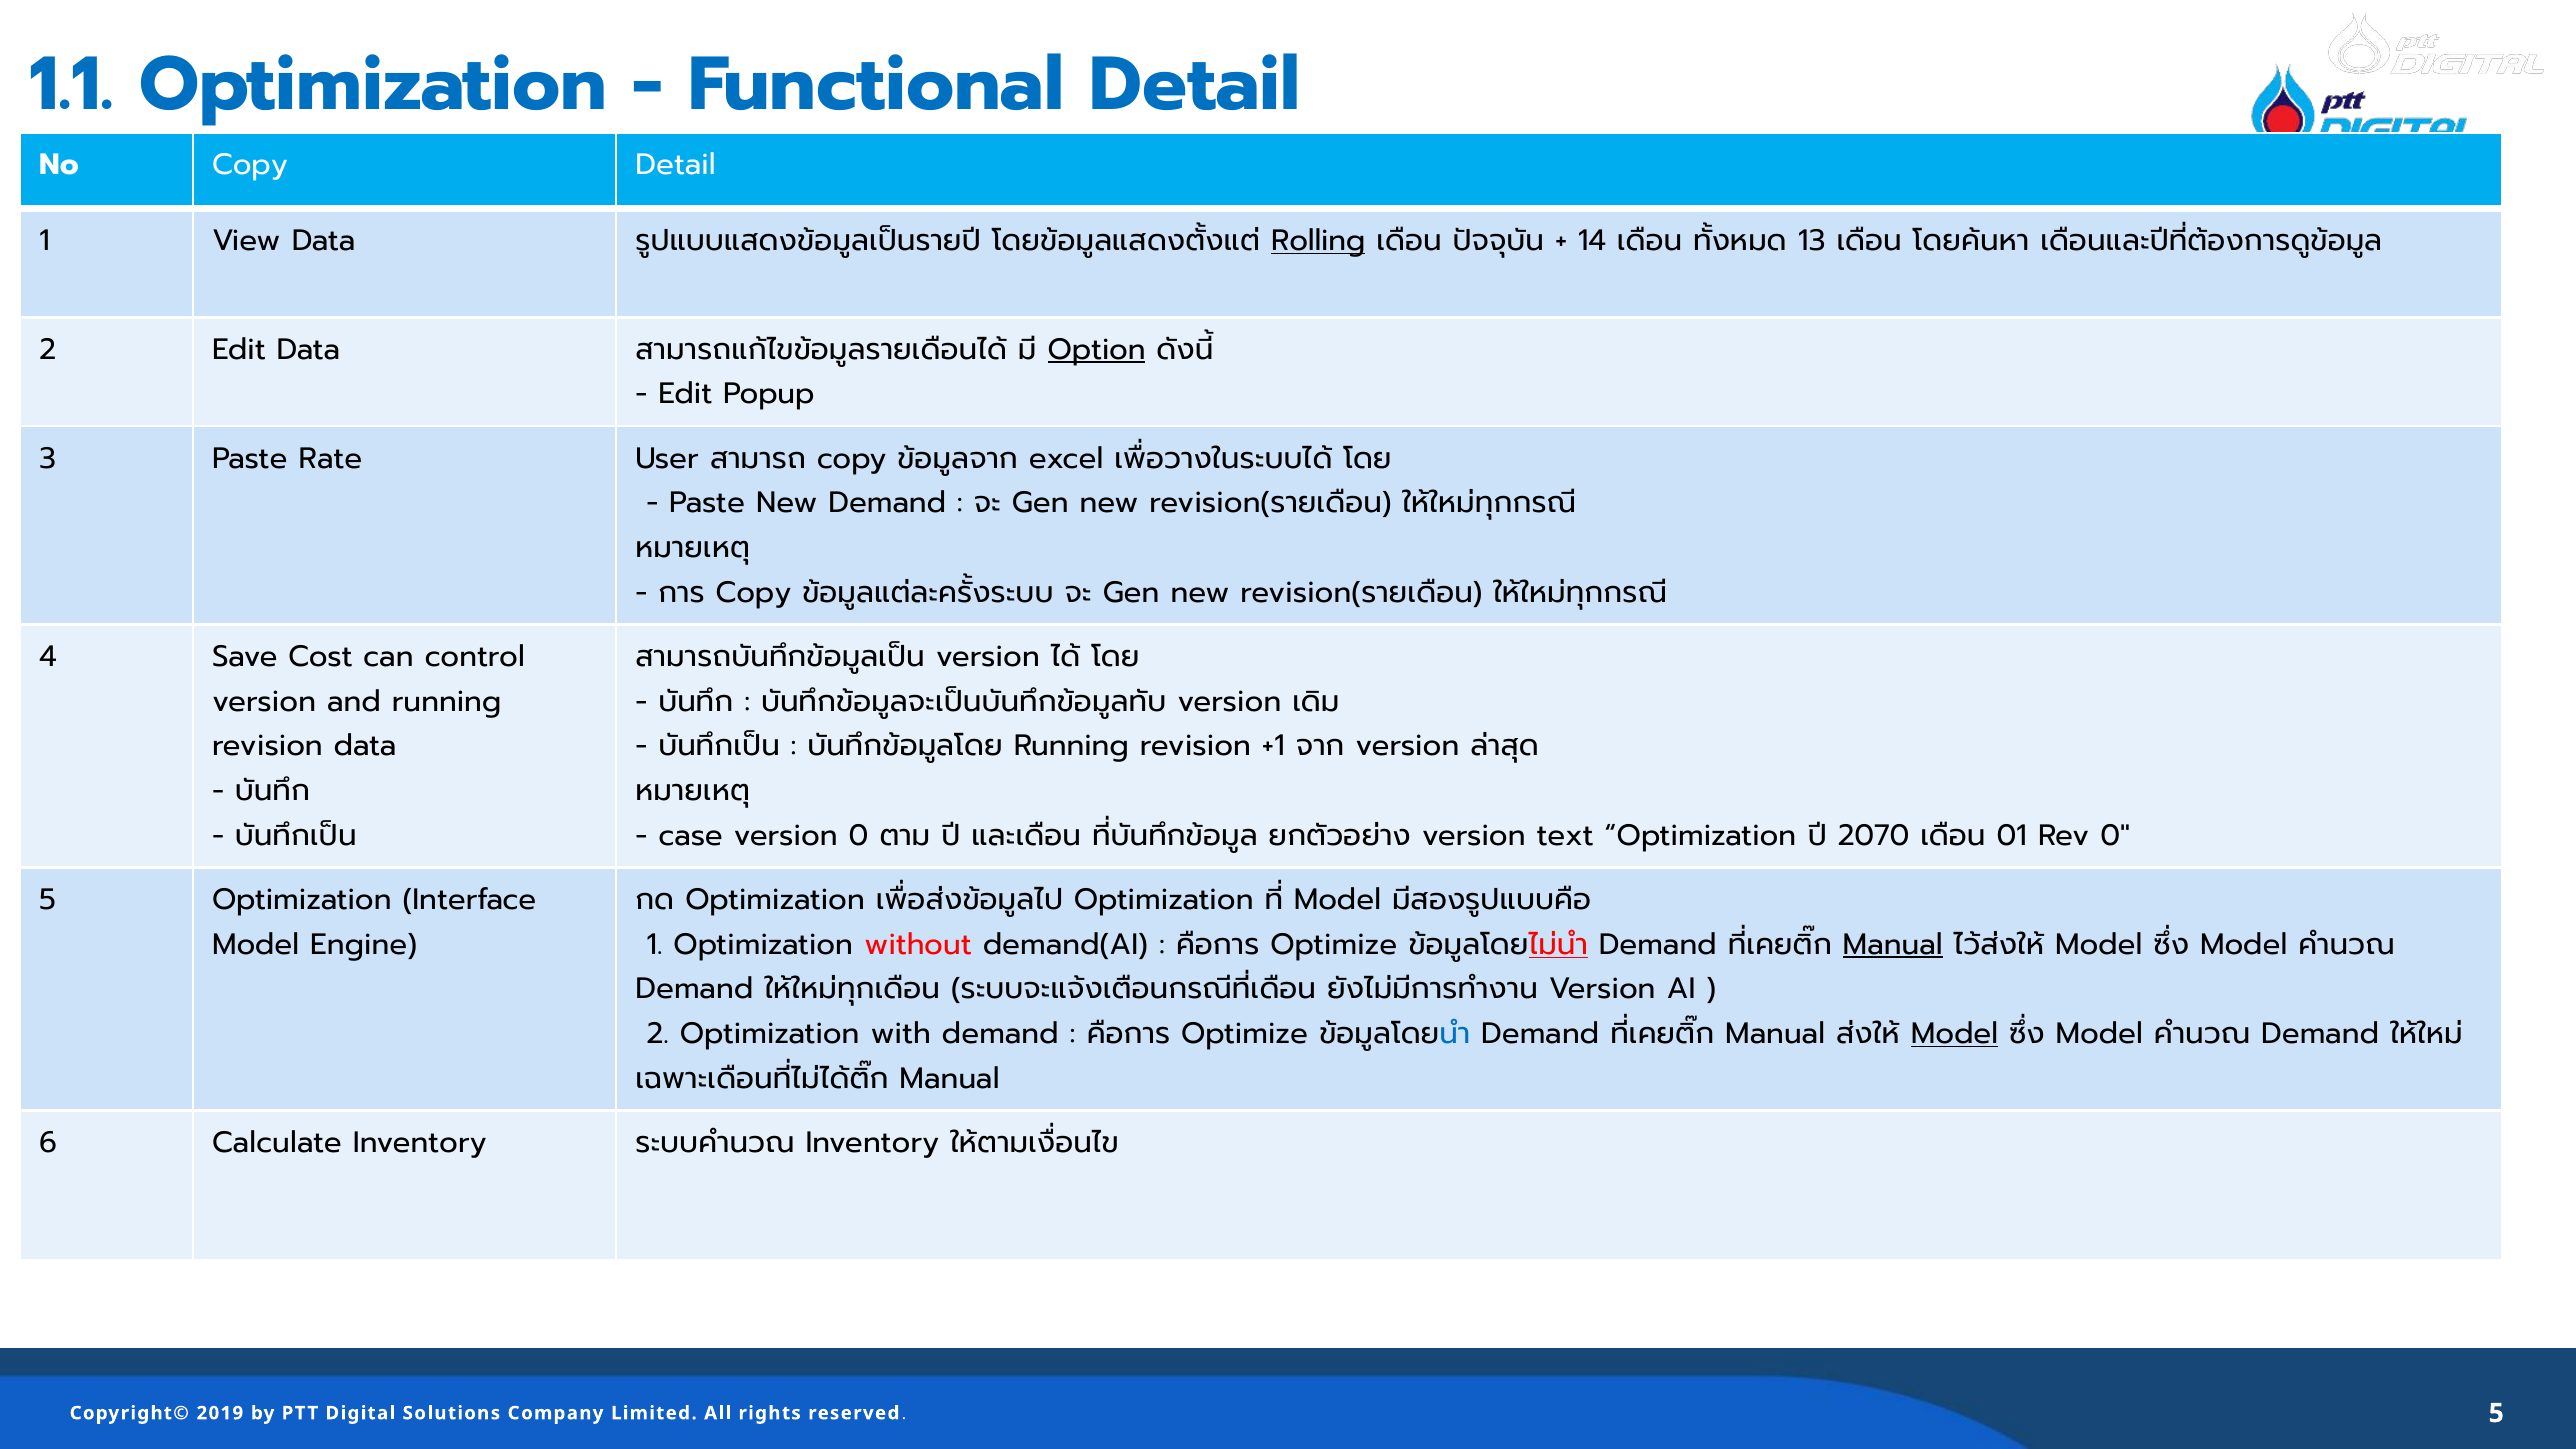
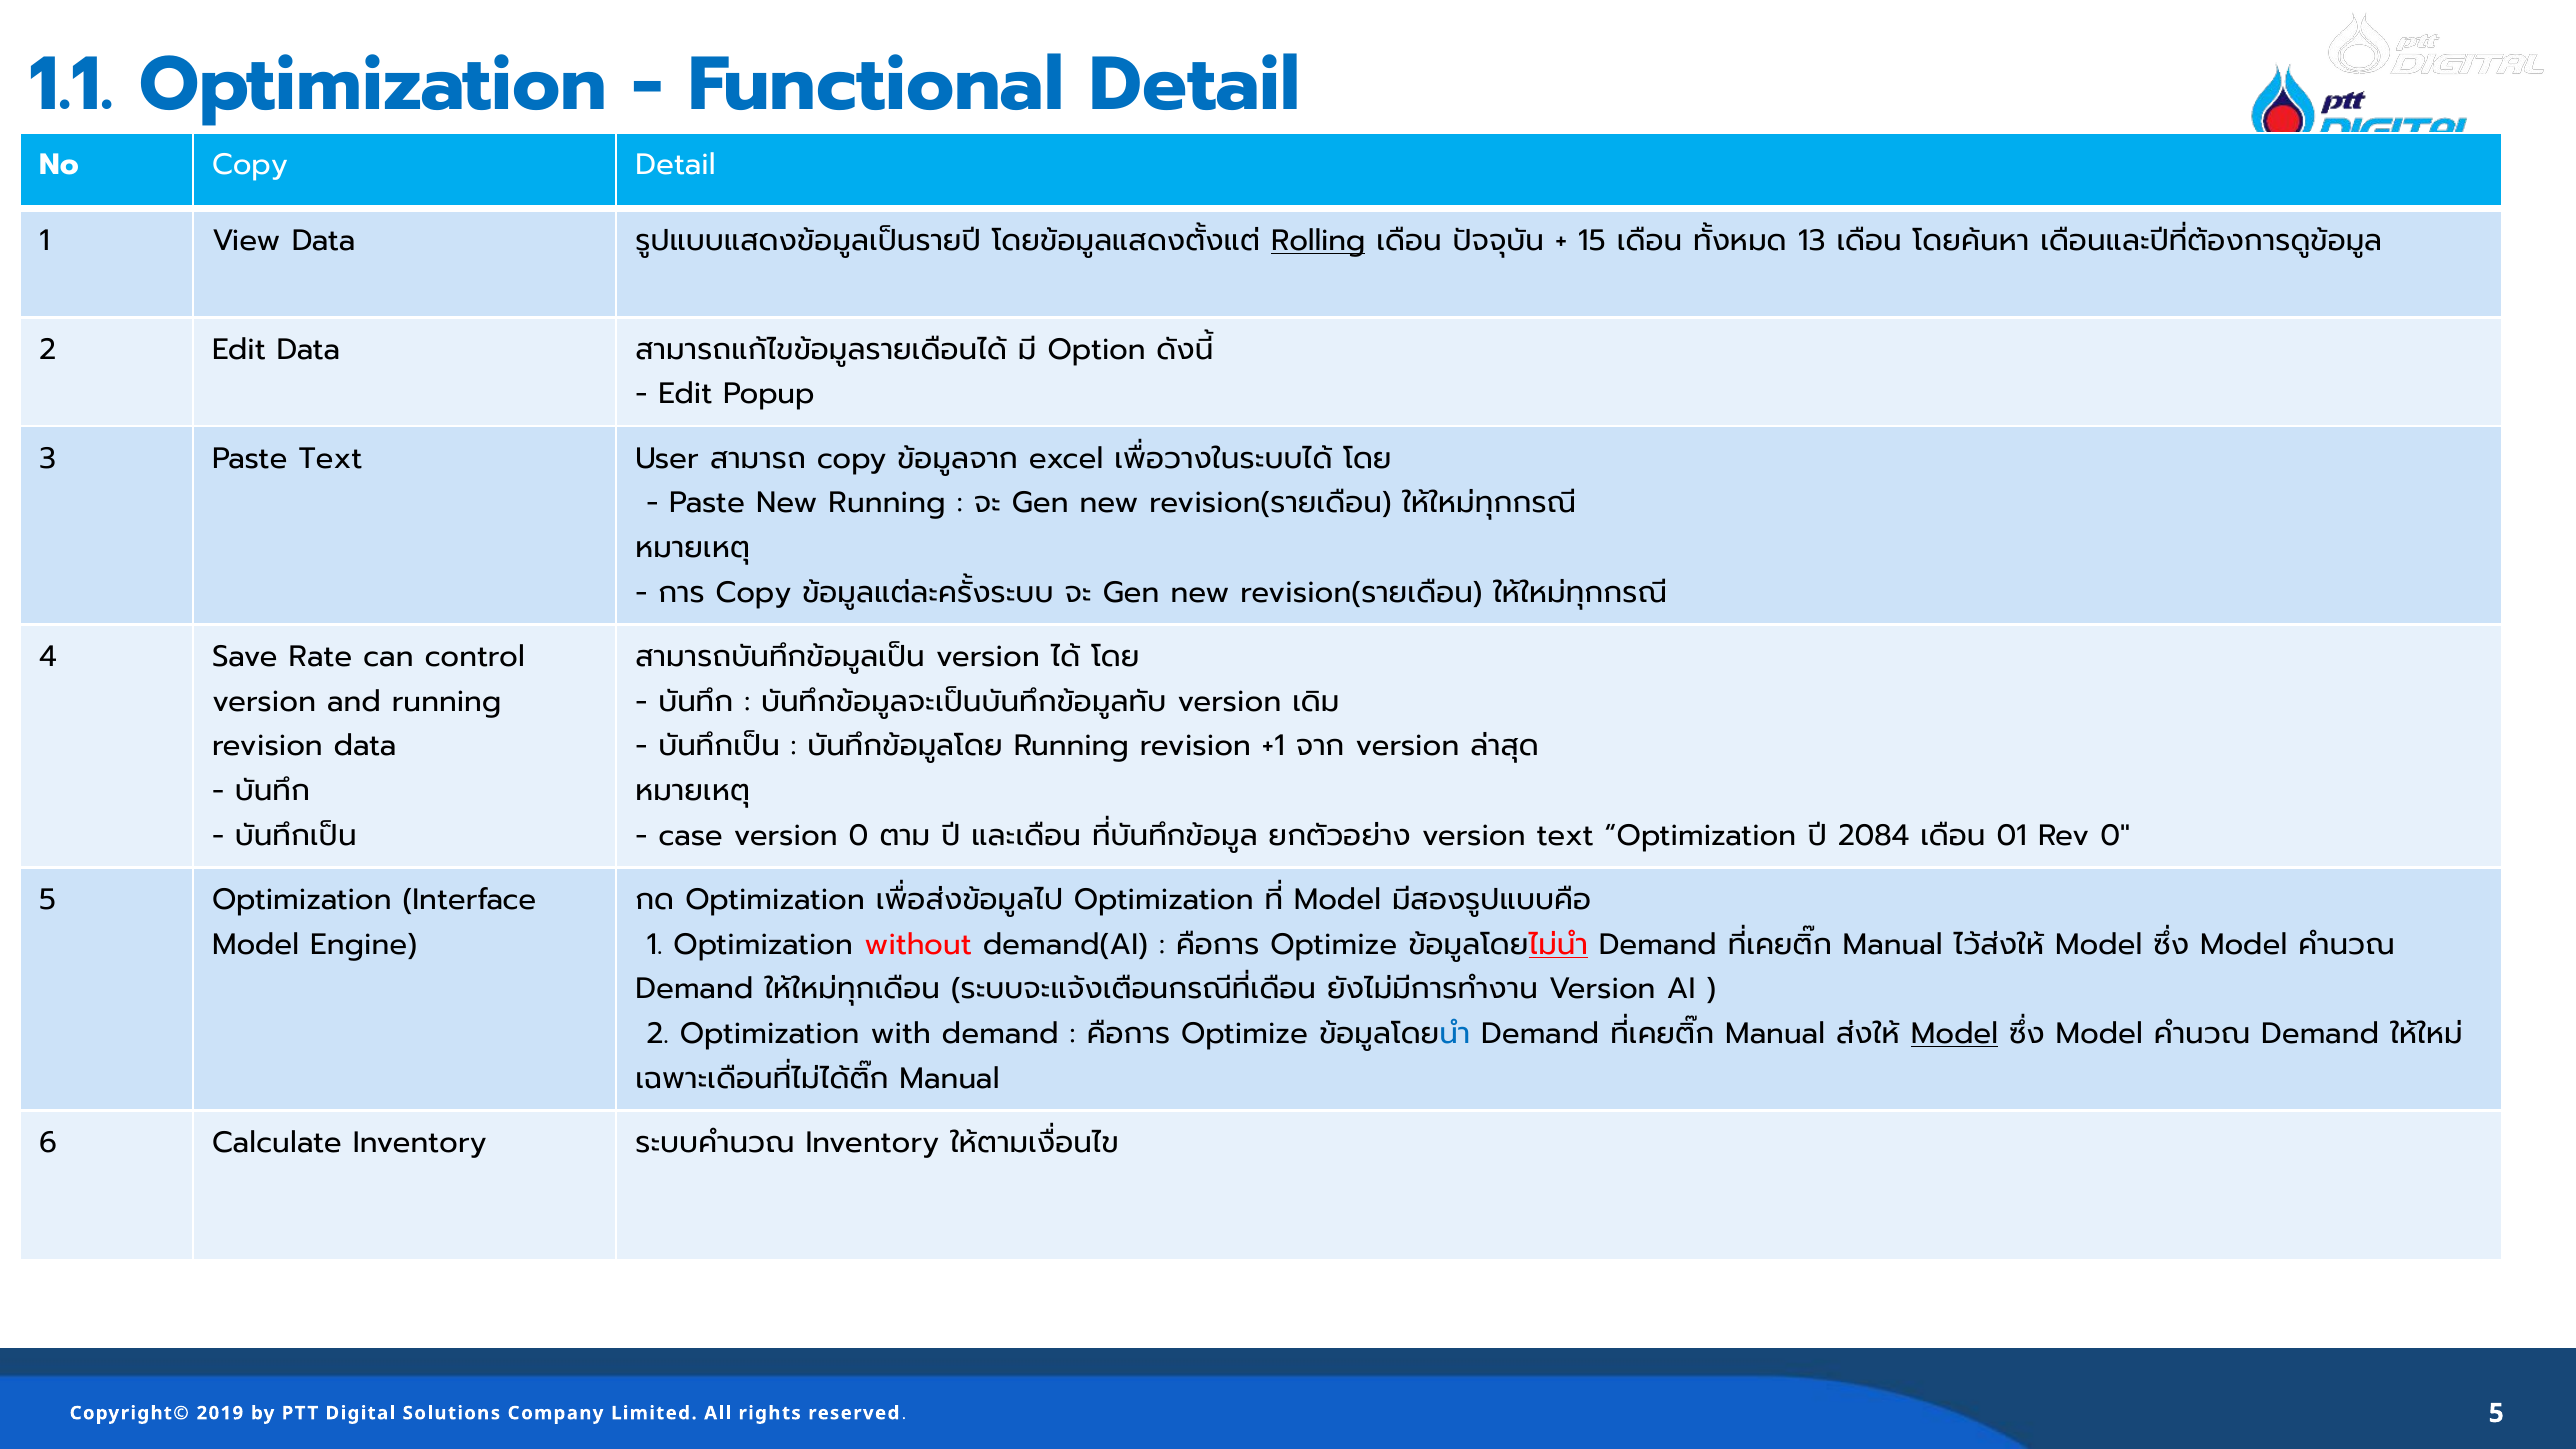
14: 14 -> 15 (1592, 241)
Option underline: present -> none (1097, 350)
Paste Rate: Rate -> Text (330, 458)
New Demand: Demand -> Running (887, 503)
Cost: Cost -> Rate (320, 657)
2070: 2070 -> 2084 (1874, 836)
Manual underline: present -> none (1893, 944)
